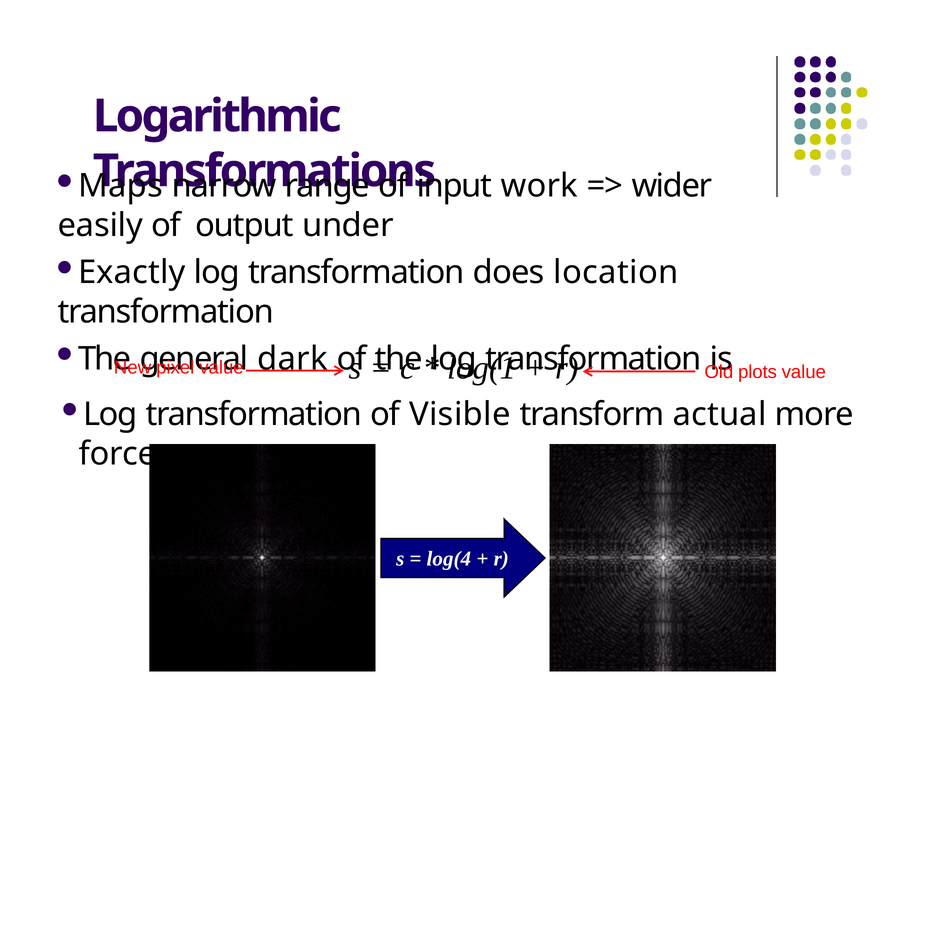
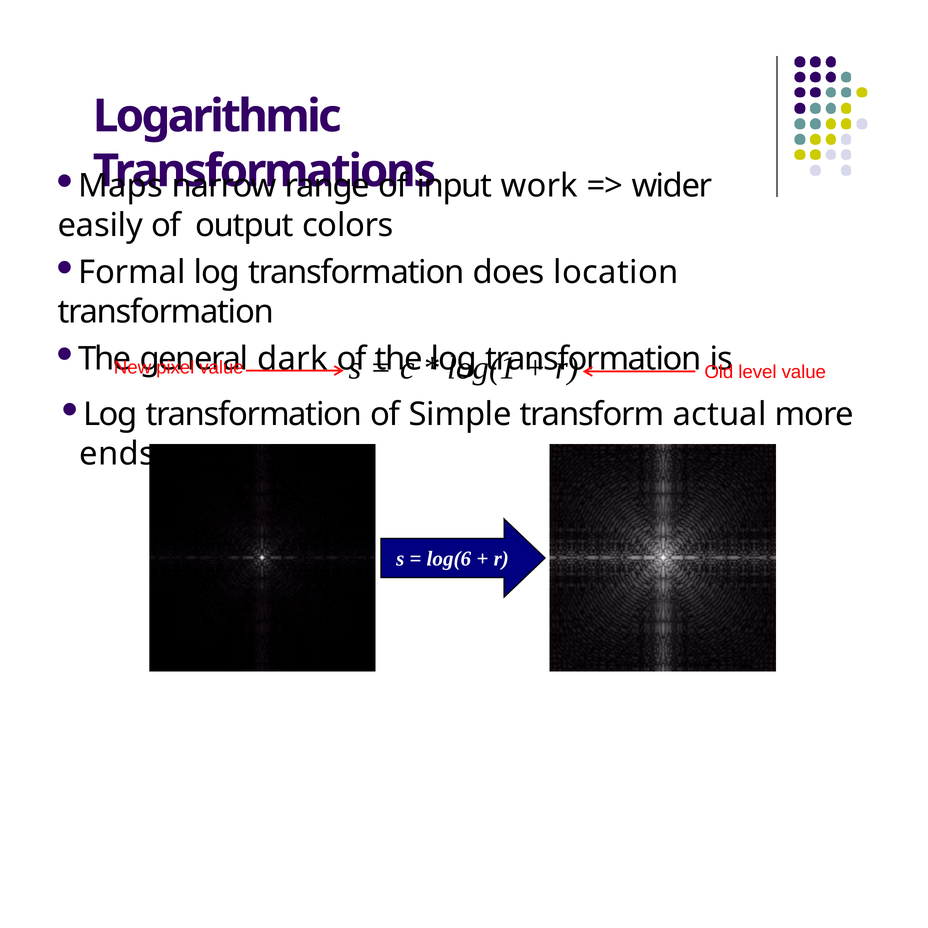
under: under -> colors (348, 225)
Exactly: Exactly -> Formal (132, 272)
plots: plots -> level (757, 372)
Visible: Visible -> Simple (460, 414)
force: force -> ends (117, 454)
log(4: log(4 -> log(6 (449, 559)
